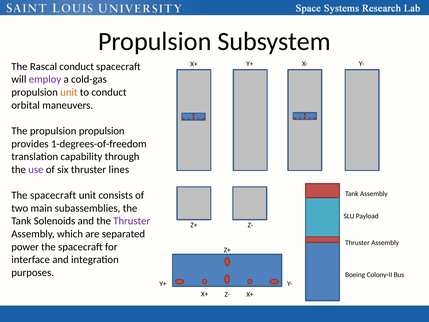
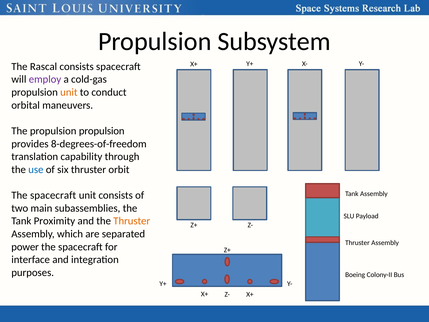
Rascal conduct: conduct -> consists (77, 66)
1-degrees-of-freedom: 1-degrees-of-freedom -> 8-degrees-of-freedom (99, 144)
use colour: purple -> blue (36, 169)
lines: lines -> orbit (119, 169)
Solenoids: Solenoids -> Proximity (54, 221)
Thruster colour: purple -> orange (132, 221)
